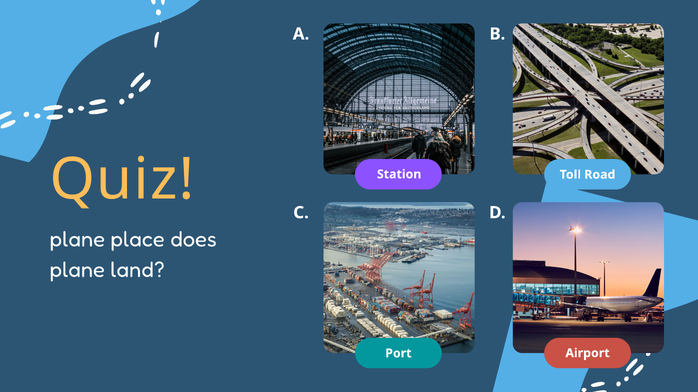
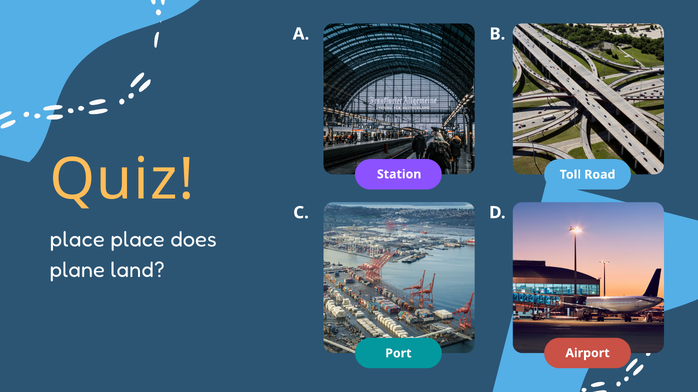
plane: plane -> place (77, 240)
